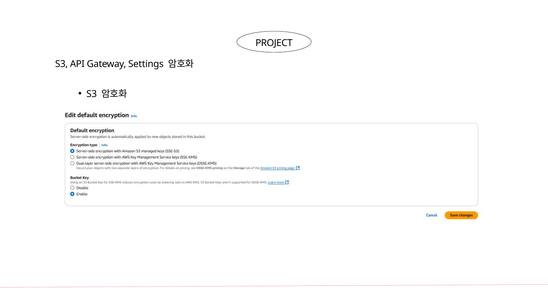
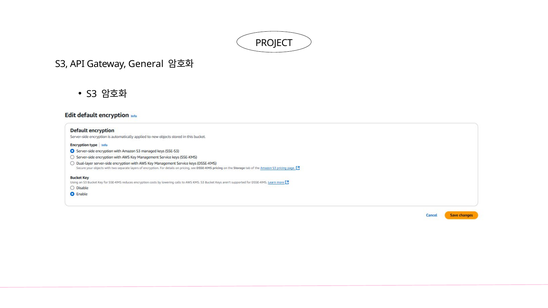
Settings: Settings -> General (146, 64)
